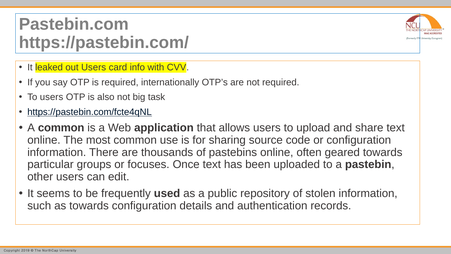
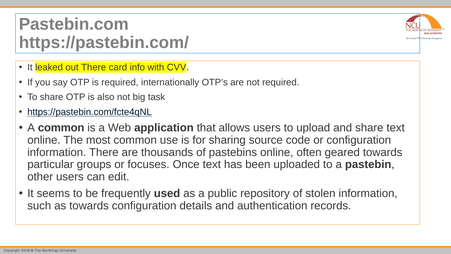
out Users: Users -> There (94, 67)
To users: users -> share (52, 97)
